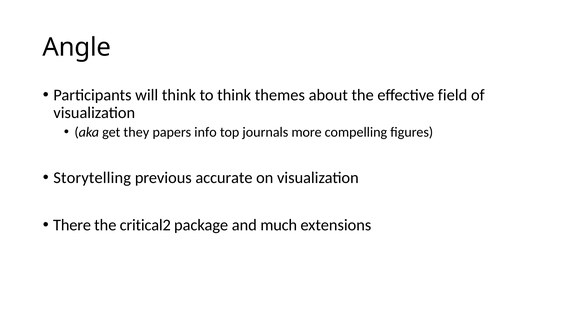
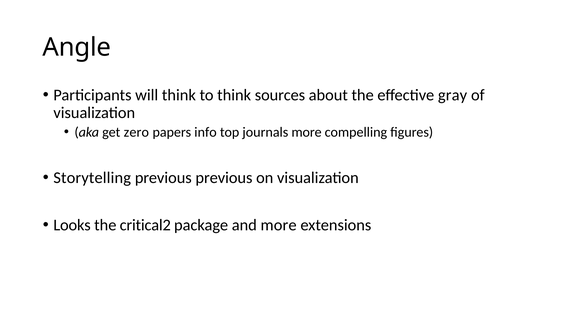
themes: themes -> sources (280, 95)
field: field -> gray (453, 95)
they: they -> zero (136, 132)
previous accurate: accurate -> previous (224, 178)
There: There -> Looks (72, 225)
and much: much -> more (279, 225)
